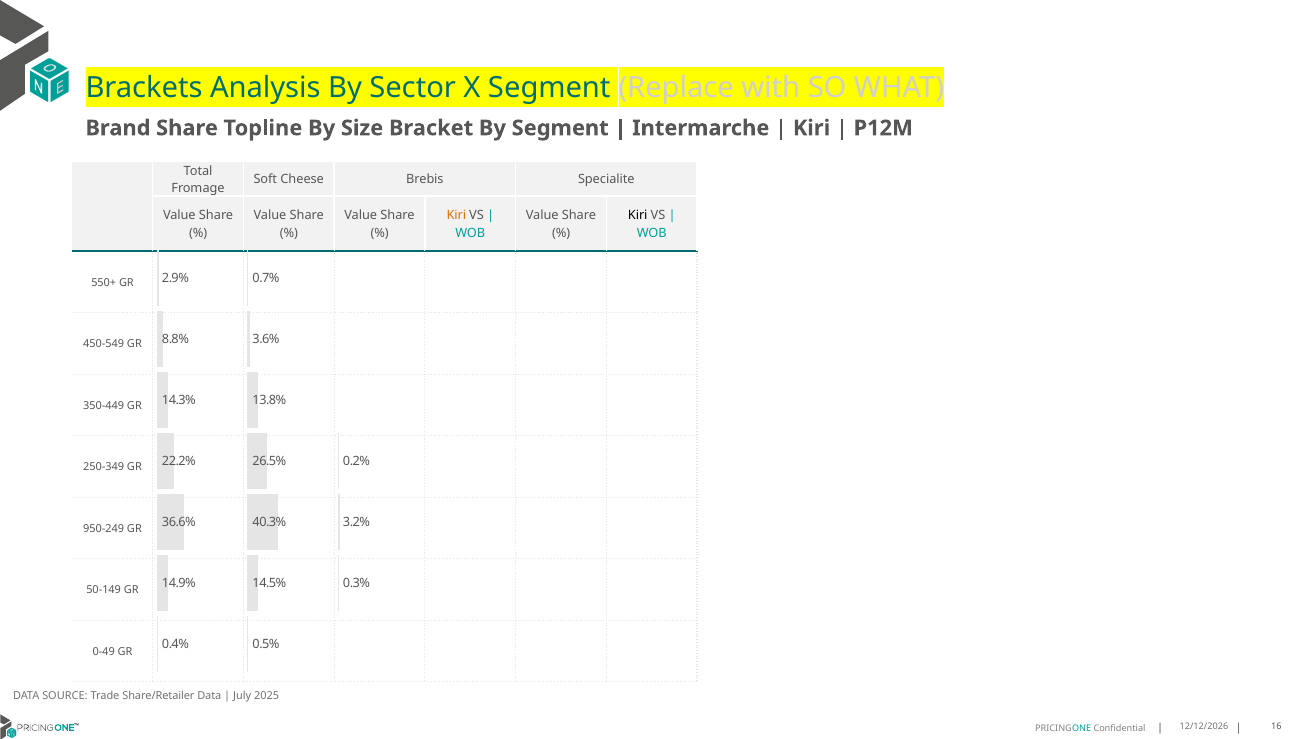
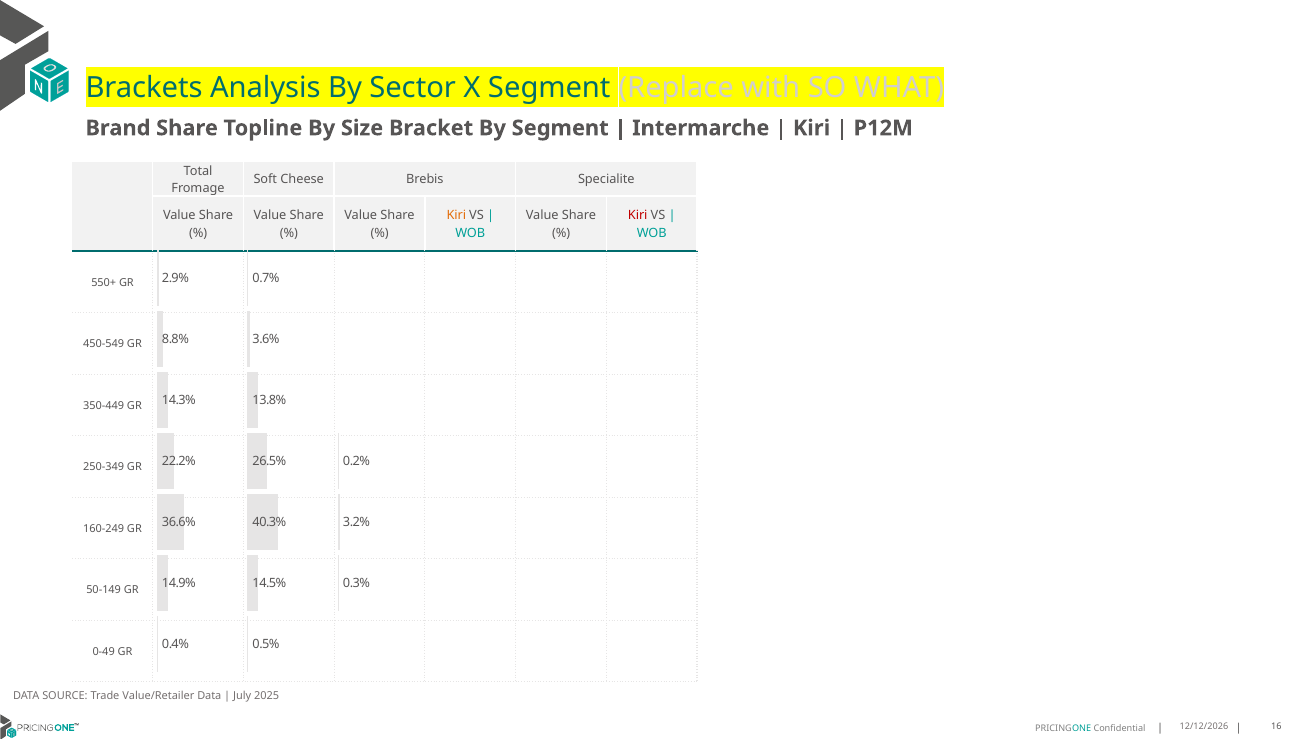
Kiri colour: black -> red (638, 216)
950-249: 950-249 -> 160-249 (104, 529)
Share/Retailer: Share/Retailer -> Value/Retailer (158, 696)
